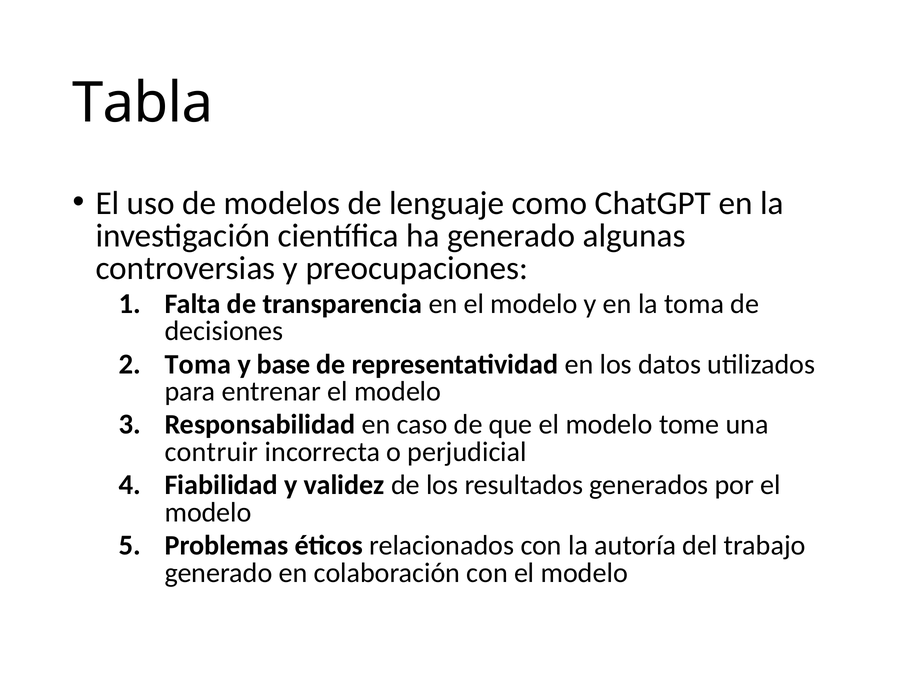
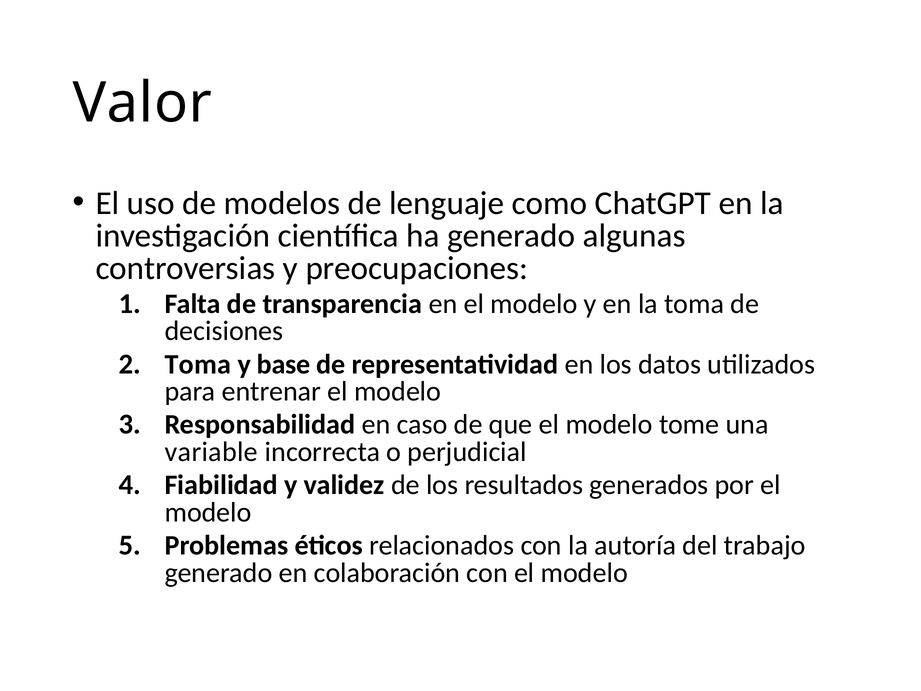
Tabla: Tabla -> Valor (142, 103)
contruir: contruir -> variable (211, 452)
